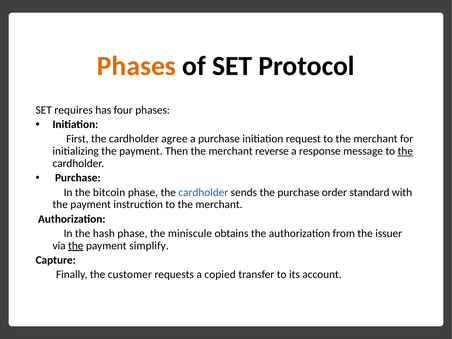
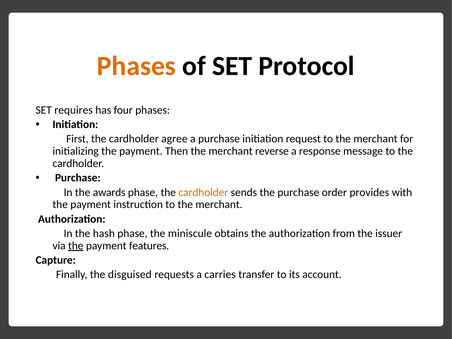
the underline: present -> none (405, 151)
bitcoin: bitcoin -> awards (109, 192)
cardholder colour: blue -> orange (203, 192)
standard: standard -> provides (369, 192)
simplify: simplify -> features (149, 246)
customer: customer -> disguised (130, 275)
copied: copied -> carries (220, 275)
